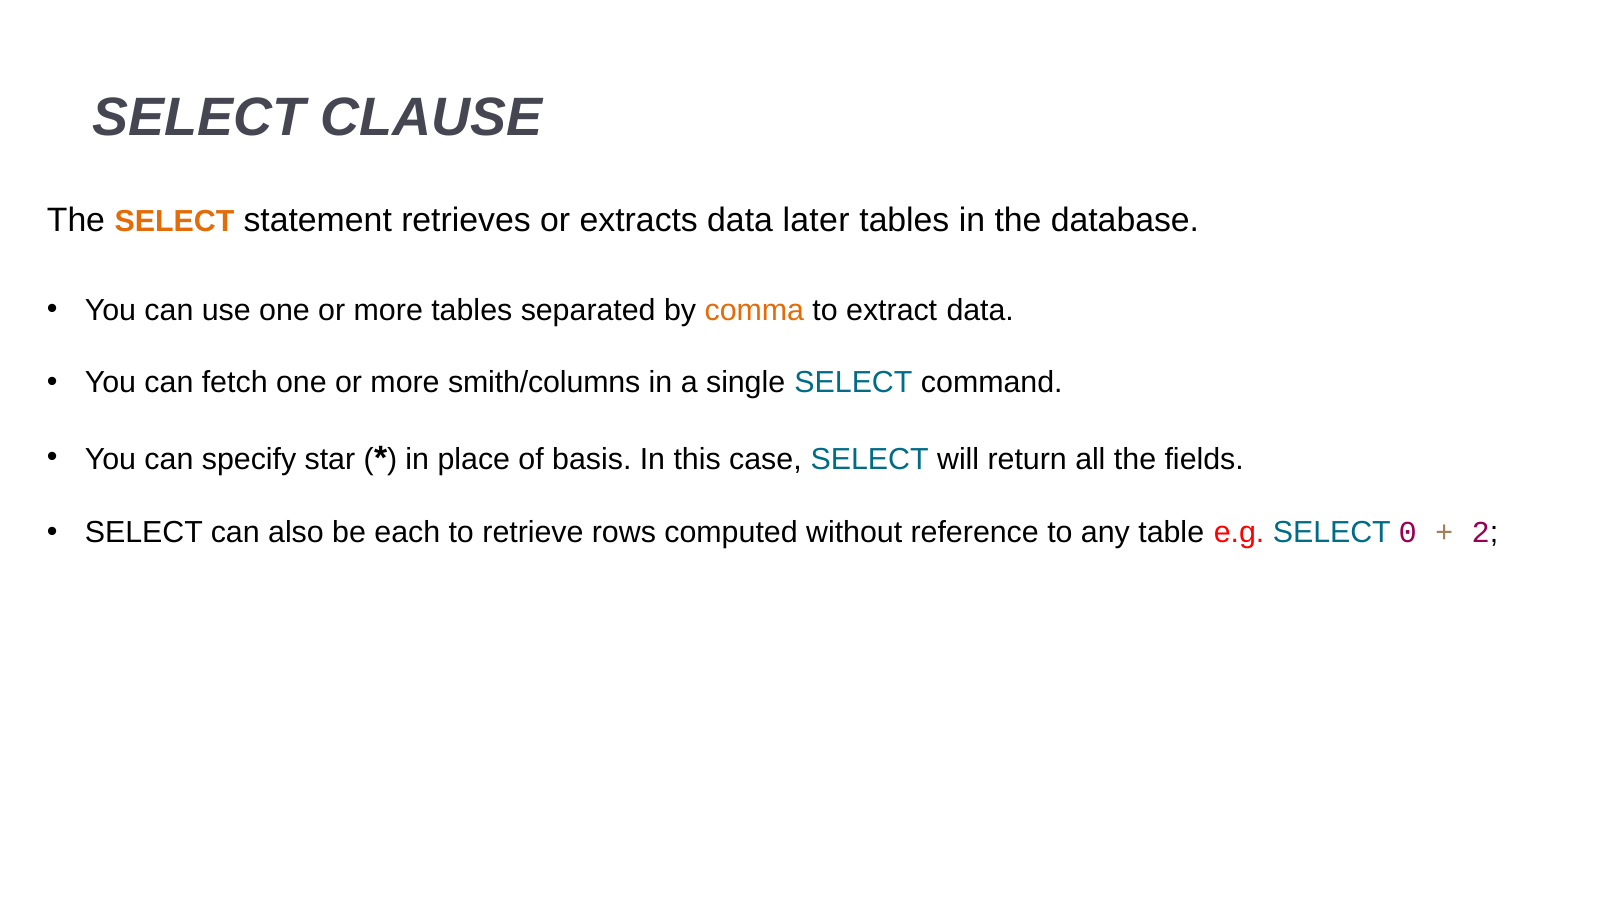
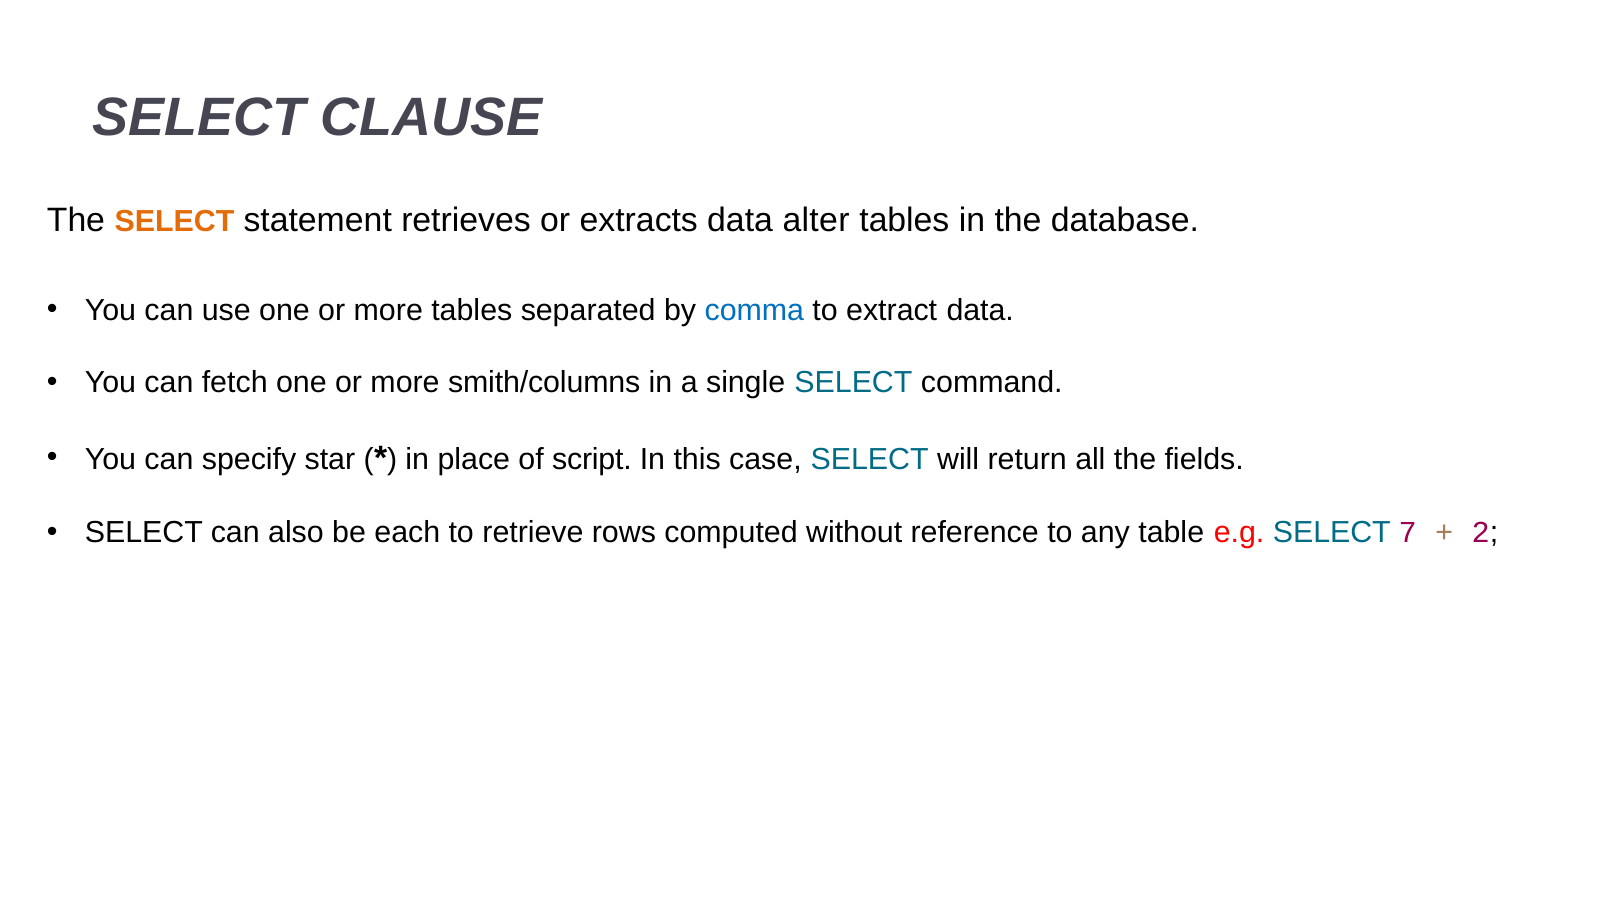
later: later -> alter (816, 220)
comma colour: orange -> blue (754, 310)
basis: basis -> script (592, 459)
0: 0 -> 7 (1408, 533)
